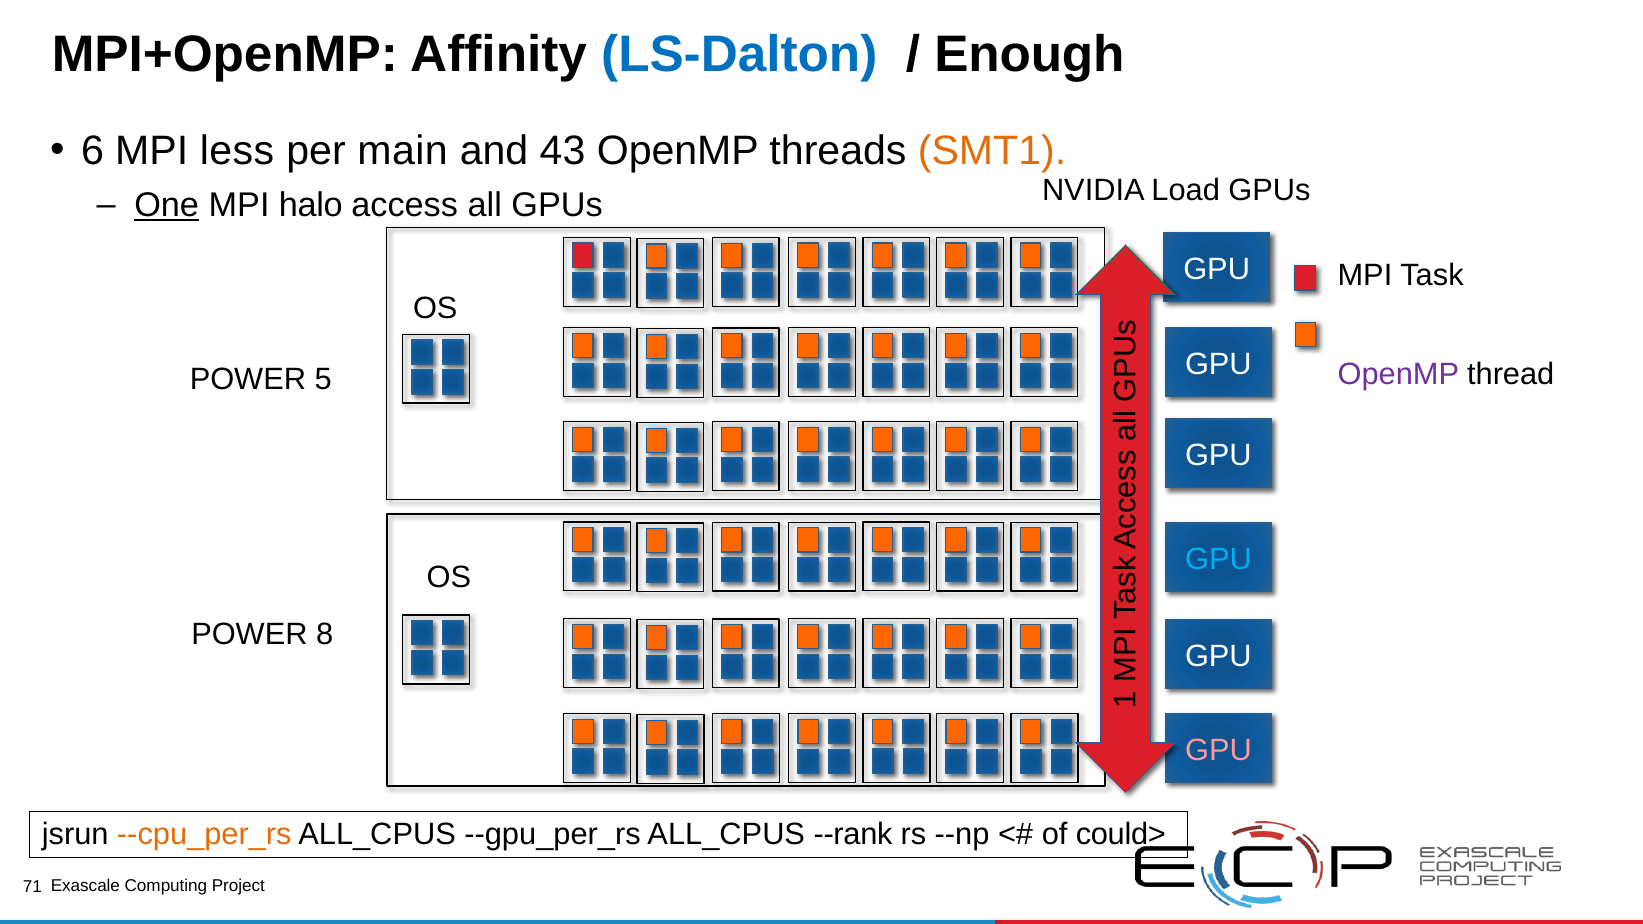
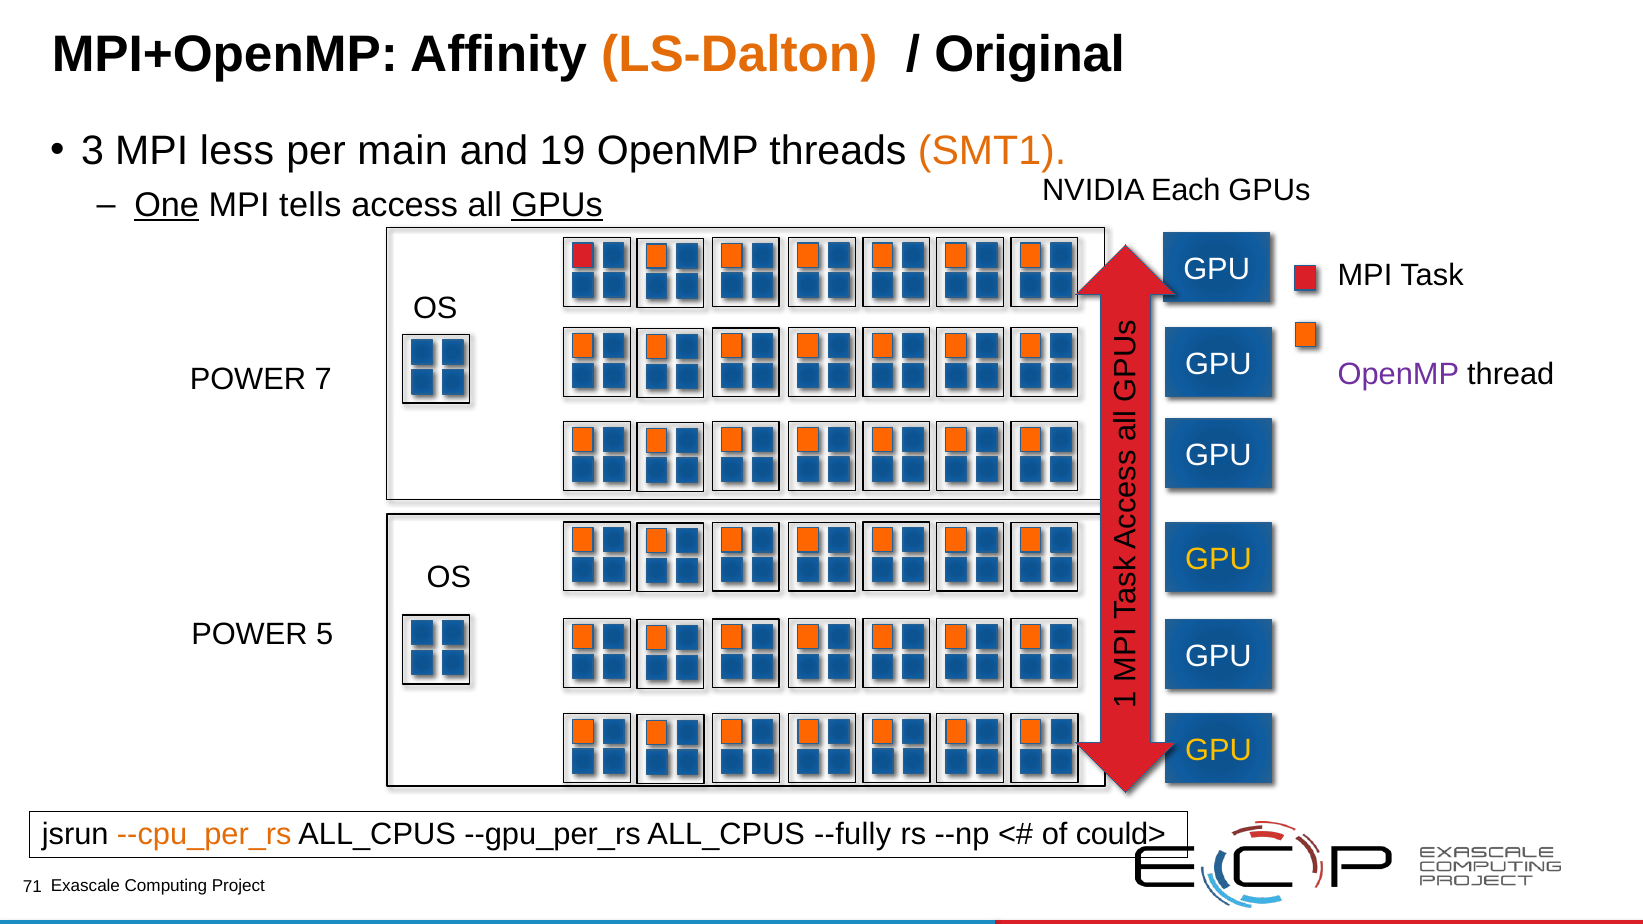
LS-Dalton colour: blue -> orange (739, 55)
Enough: Enough -> Original (1030, 55)
6: 6 -> 3 (93, 151)
43: 43 -> 19 (563, 151)
Load: Load -> Each (1186, 191)
halo: halo -> tells (310, 205)
GPUs underline: none -> present (557, 205)
5: 5 -> 7 (323, 379)
GPU colour: light blue -> yellow (1218, 560)
8: 8 -> 5 (325, 635)
GPU colour: pink -> yellow (1218, 750)
--rank: --rank -> --fully (853, 835)
